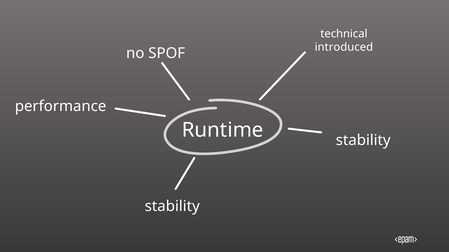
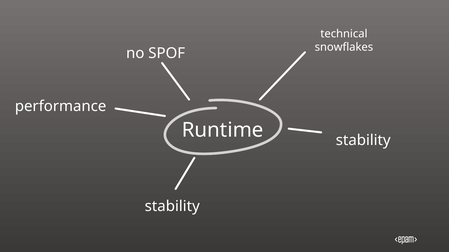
introduced: introduced -> snowflakes (344, 47)
